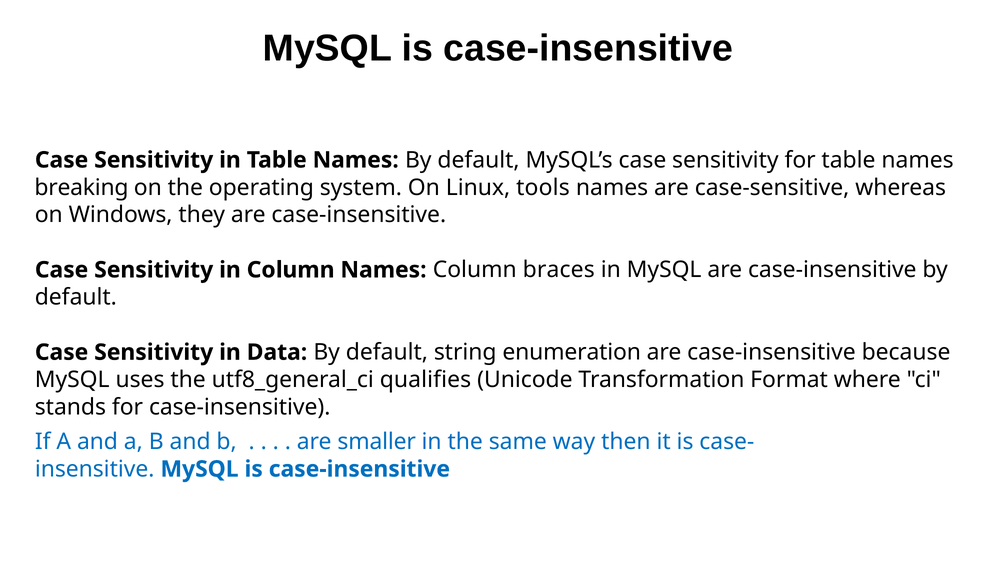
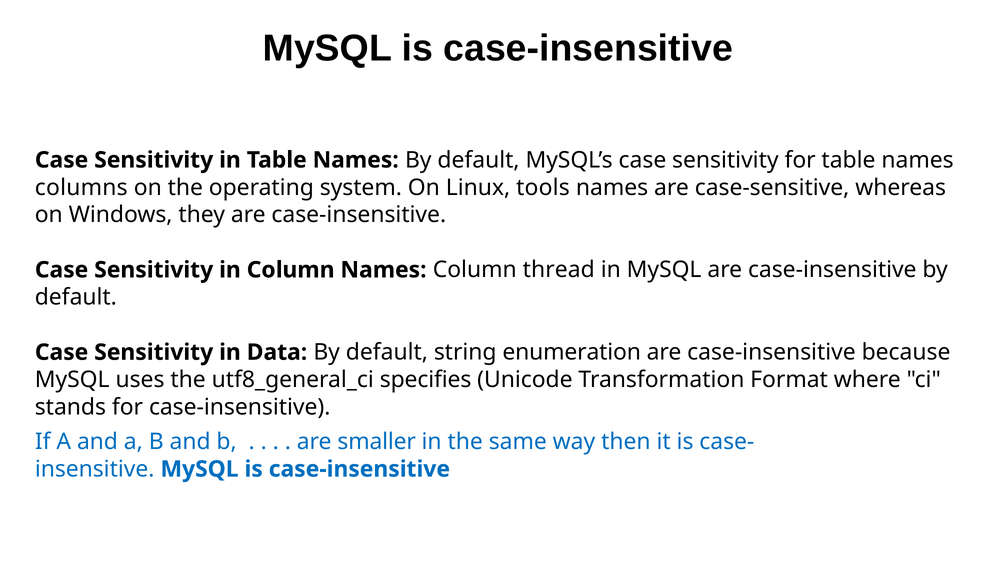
breaking: breaking -> columns (81, 188)
braces: braces -> thread (559, 270)
qualifies: qualifies -> specifies (426, 380)
